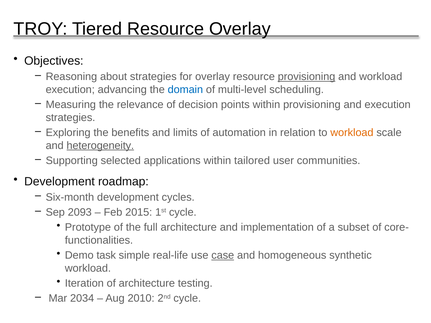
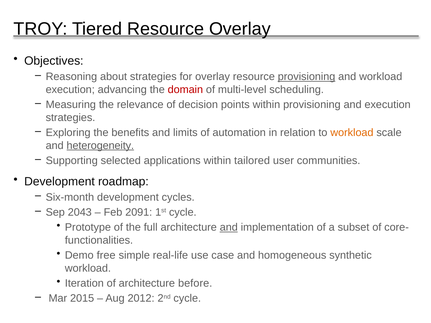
domain colour: blue -> red (185, 90)
2093: 2093 -> 2043 (80, 212)
2015: 2015 -> 2091 (139, 212)
and underline: none -> present (229, 227)
task: task -> free (106, 256)
case underline: present -> none (223, 256)
testing: testing -> before (195, 284)
2034: 2034 -> 2015 (82, 299)
2010: 2010 -> 2012 (141, 299)
